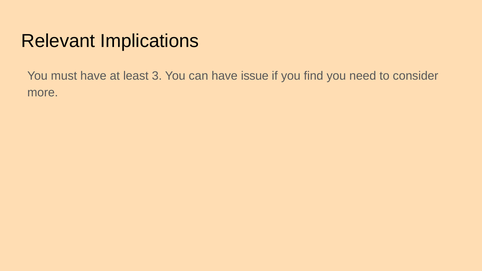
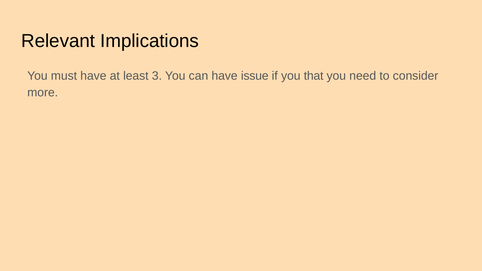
find: find -> that (314, 76)
